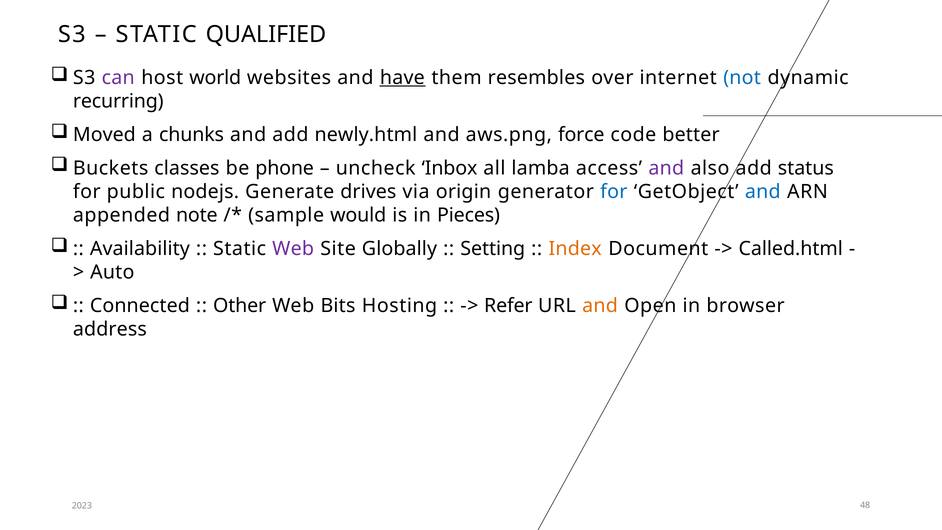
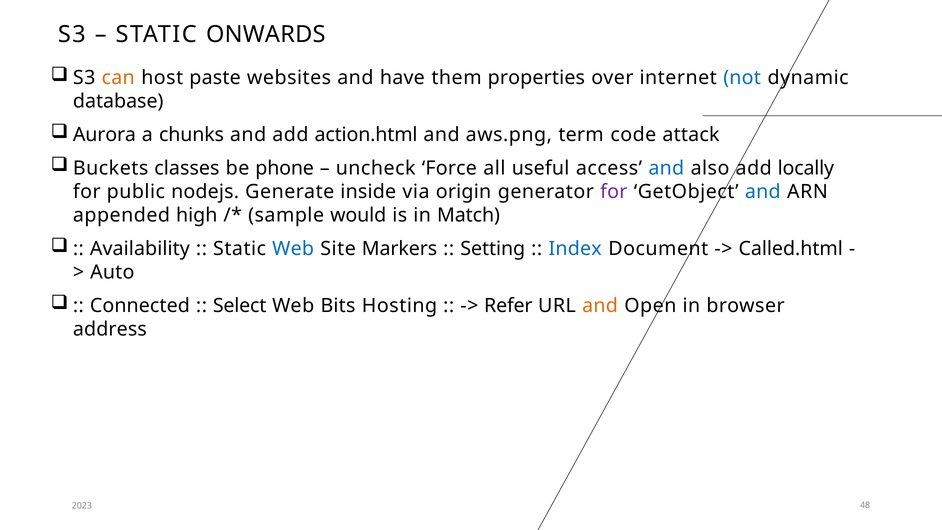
QUALIFIED: QUALIFIED -> ONWARDS (266, 34)
can colour: purple -> orange (118, 78)
world: world -> paste (215, 78)
have underline: present -> none (402, 78)
resembles: resembles -> properties (536, 78)
recurring: recurring -> database (118, 101)
Moved: Moved -> Aurora (104, 135)
newly.html: newly.html -> action.html (366, 135)
force: force -> term (581, 135)
better: better -> attack (691, 135)
Inbox: Inbox -> Force (449, 168)
lamba: lamba -> useful (541, 168)
and colour: purple -> blue (666, 168)
status: status -> locally (806, 168)
drives: drives -> inside (368, 192)
for colour: blue -> purple (614, 192)
note: note -> high (197, 215)
Pieces: Pieces -> Match (469, 215)
Web colour: purple -> blue (293, 249)
Globally: Globally -> Markers (400, 249)
Index colour: orange -> blue (575, 249)
Other: Other -> Select (240, 306)
